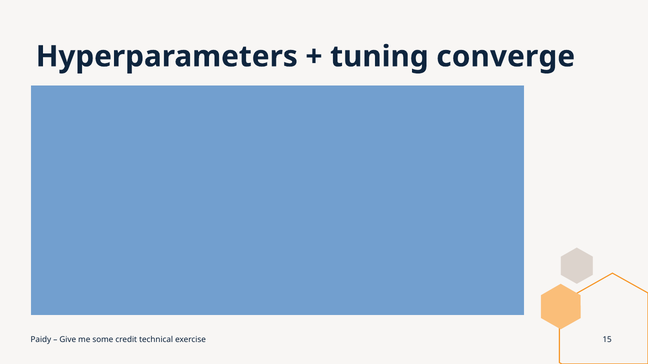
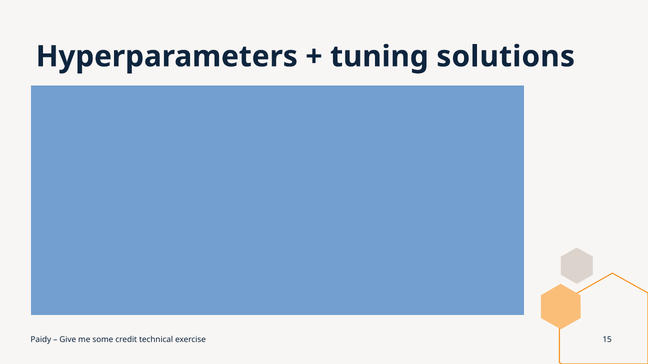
converge: converge -> solutions (506, 57)
